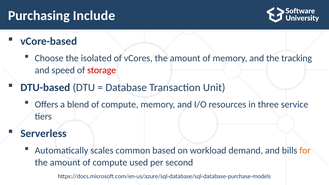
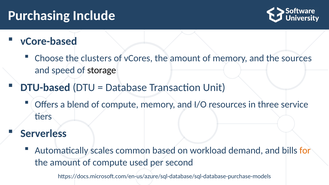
isolated: isolated -> clusters (96, 58)
tracking: tracking -> sources (297, 58)
storage colour: red -> black (102, 70)
